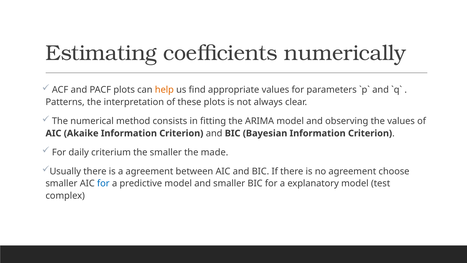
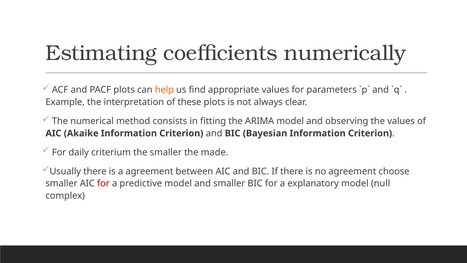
Patterns: Patterns -> Example (65, 102)
for colour: blue -> red (103, 183)
test: test -> null (381, 183)
